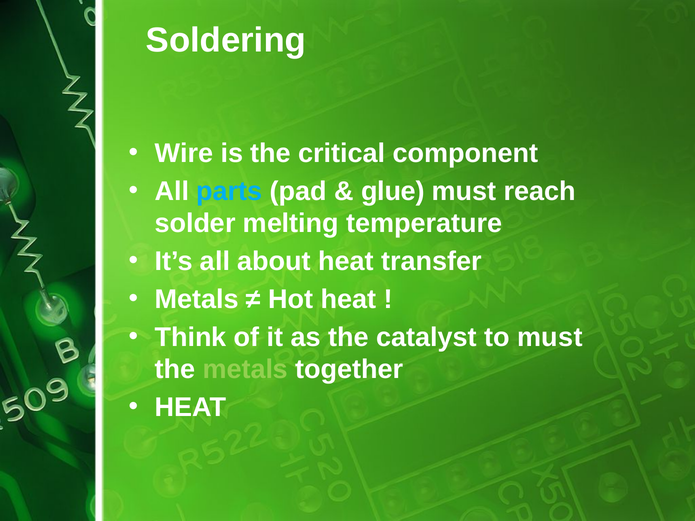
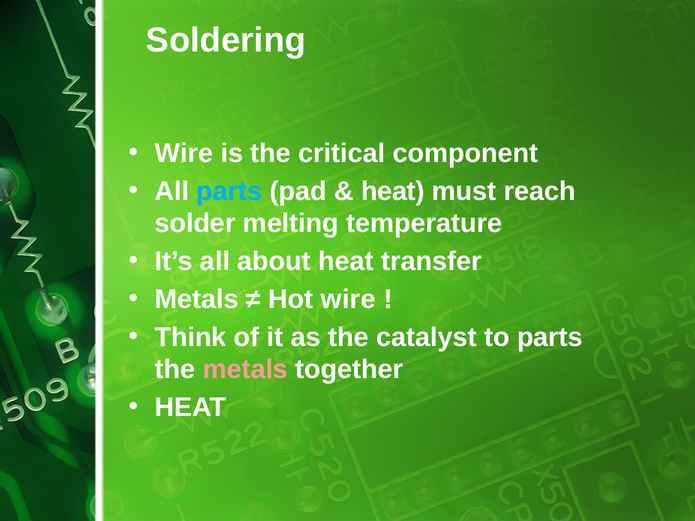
glue: glue -> heat (393, 191)
Hot heat: heat -> wire (348, 299)
to must: must -> parts (550, 337)
metals colour: light green -> pink (245, 370)
